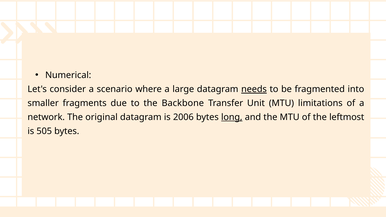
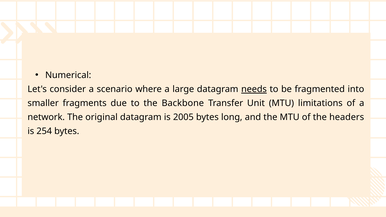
2006: 2006 -> 2005 (183, 117)
long underline: present -> none (232, 117)
leftmost: leftmost -> headers (347, 117)
505: 505 -> 254 (44, 131)
